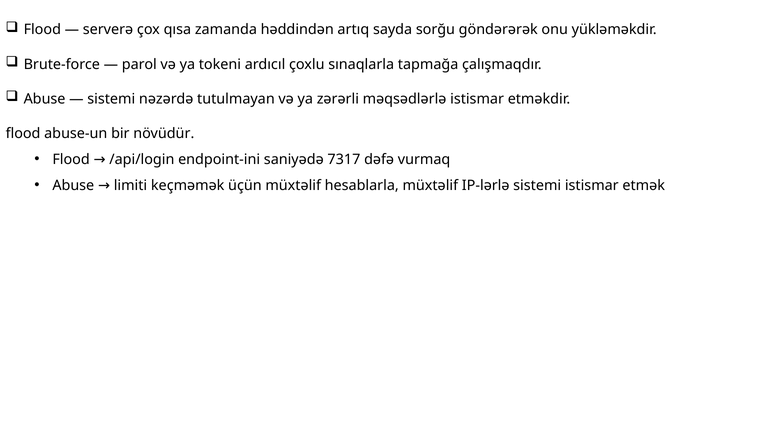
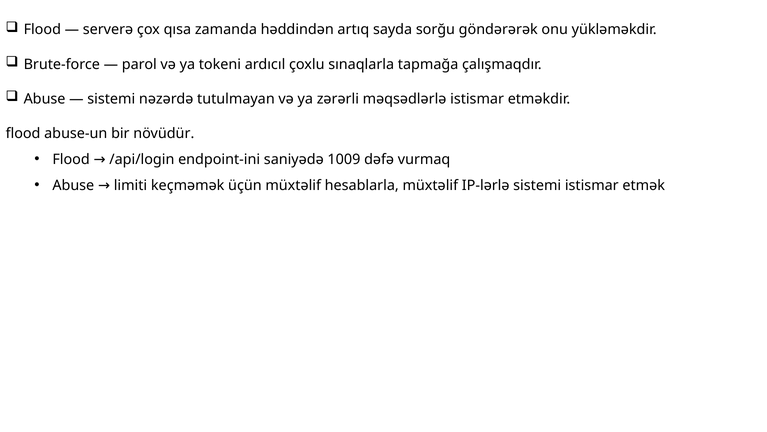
7317: 7317 -> 1009 (344, 159)
